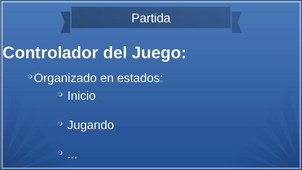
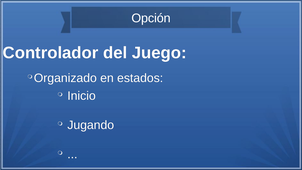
Partida: Partida -> Opción (151, 18)
